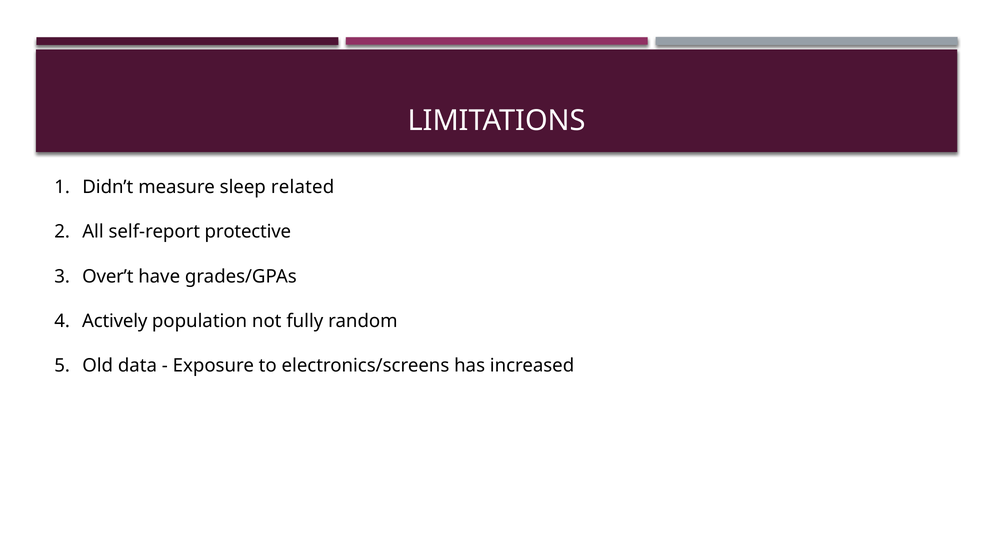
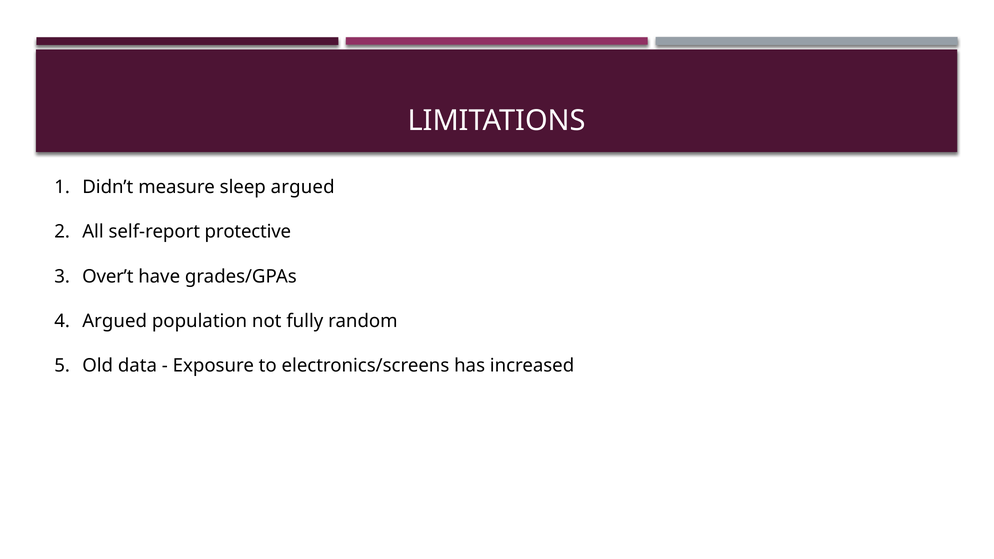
sleep related: related -> argued (303, 187)
Actively: Actively -> Argued (115, 321)
